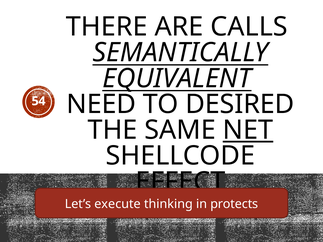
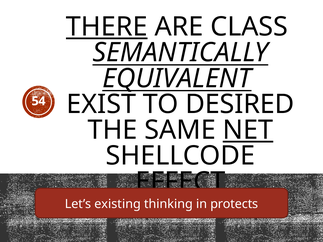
THERE underline: none -> present (107, 27)
CALLS: CALLS -> CLASS (249, 27)
NEED: NEED -> EXIST (101, 104)
execute: execute -> existing (118, 204)
